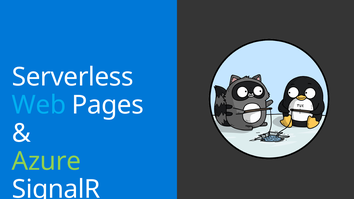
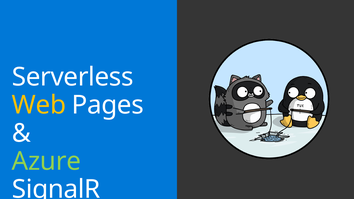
Web colour: light blue -> yellow (39, 105)
